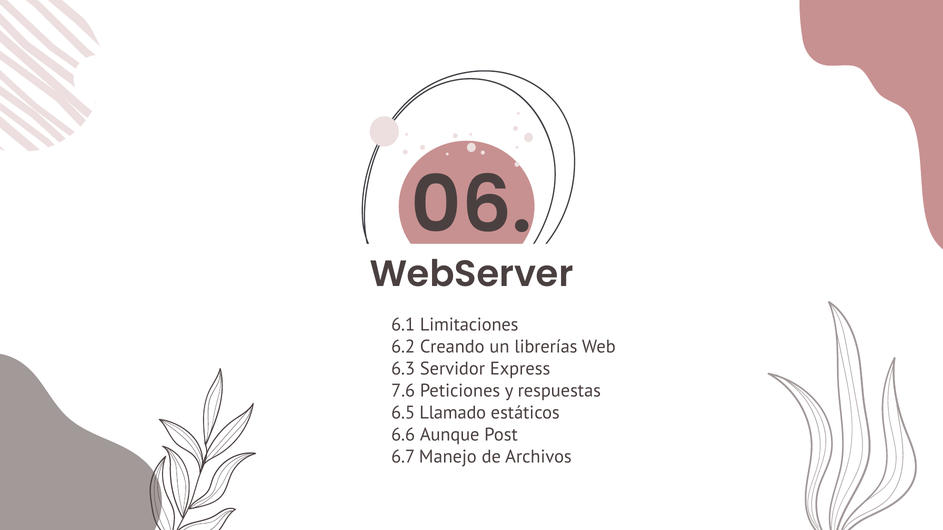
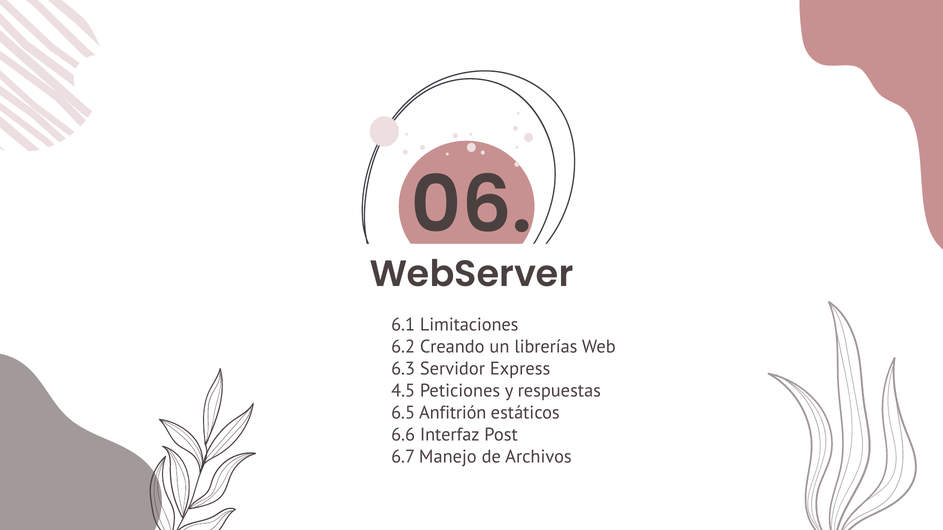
7.6: 7.6 -> 4.5 (403, 391)
Llamado: Llamado -> Anfitrión (453, 413)
Aunque: Aunque -> Interfaz (450, 435)
